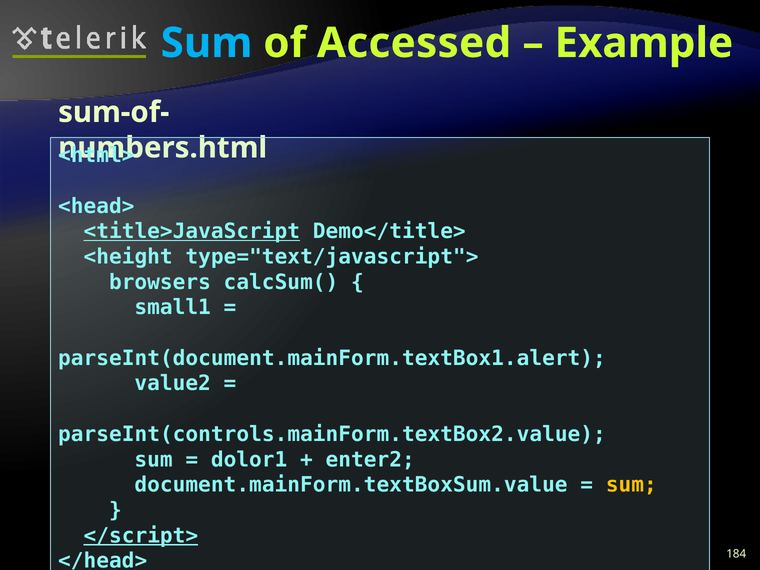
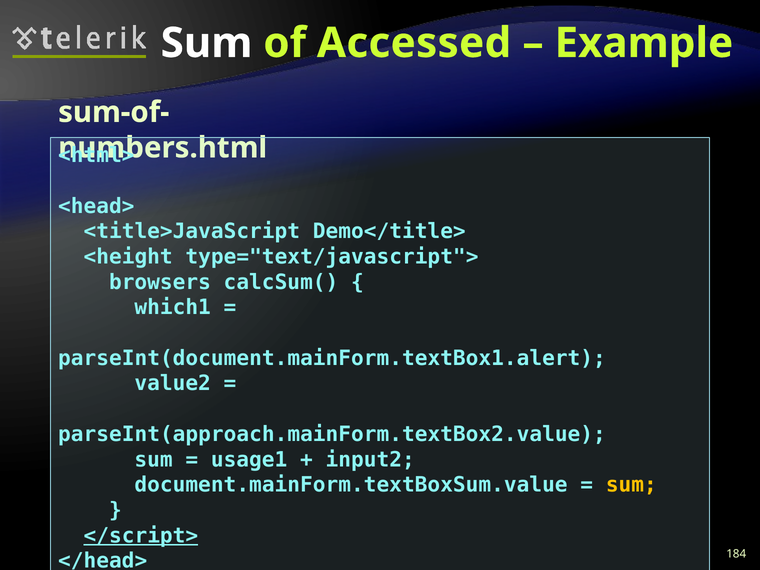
Sum colour: light blue -> white (206, 43)
<title>JavaScript underline: present -> none (192, 231)
small1: small1 -> which1 (173, 307)
parseInt(controls.mainForm.textBox2.value: parseInt(controls.mainForm.textBox2.value -> parseInt(approach.mainForm.textBox2.value (332, 434)
dolor1: dolor1 -> usage1 (249, 460)
enter2: enter2 -> input2 (370, 460)
